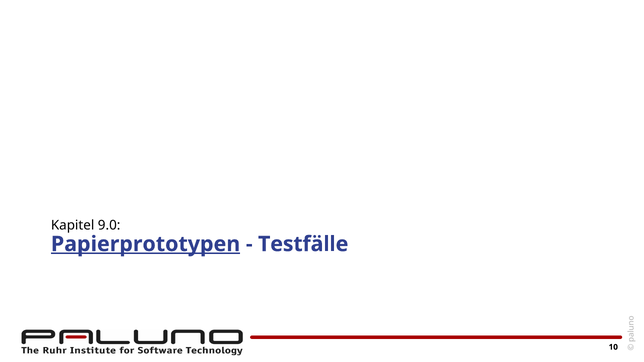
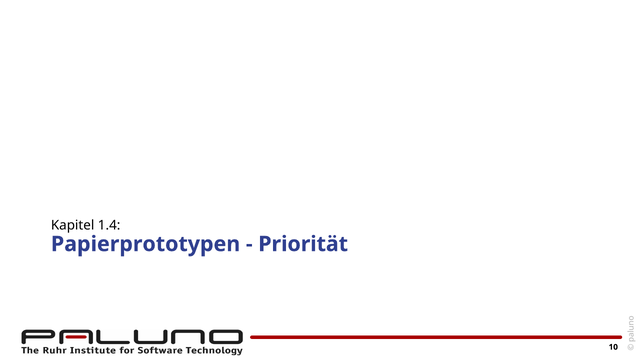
9.0: 9.0 -> 1.4 (109, 225)
Papierprototypen underline: present -> none (146, 244)
Testfälle: Testfälle -> Priorität (303, 244)
